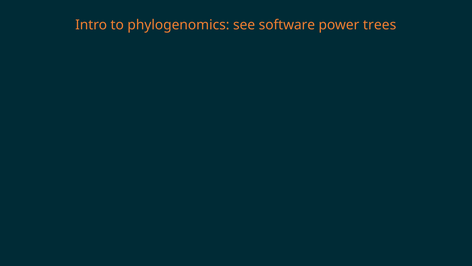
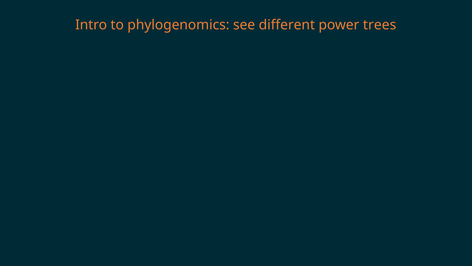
software: software -> different (287, 25)
